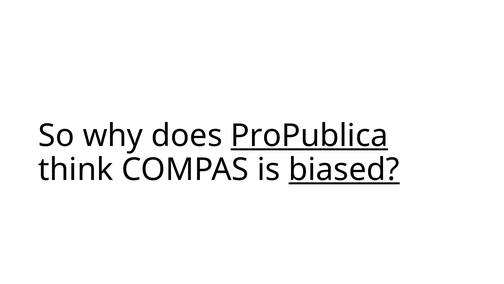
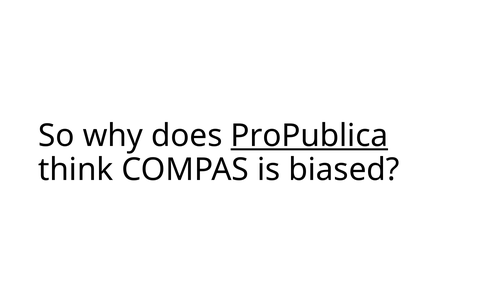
biased underline: present -> none (344, 169)
